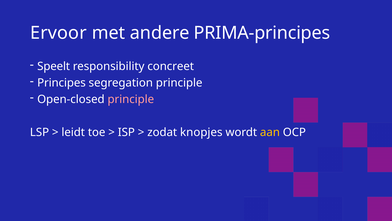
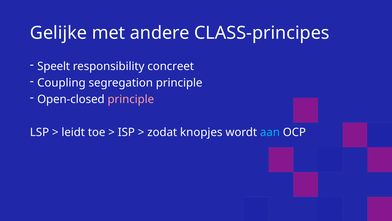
Ervoor: Ervoor -> Gelijke (58, 33)
PRIMA-principes: PRIMA-principes -> CLASS-principes (262, 33)
Principes: Principes -> Coupling (61, 83)
aan colour: yellow -> light blue (270, 132)
